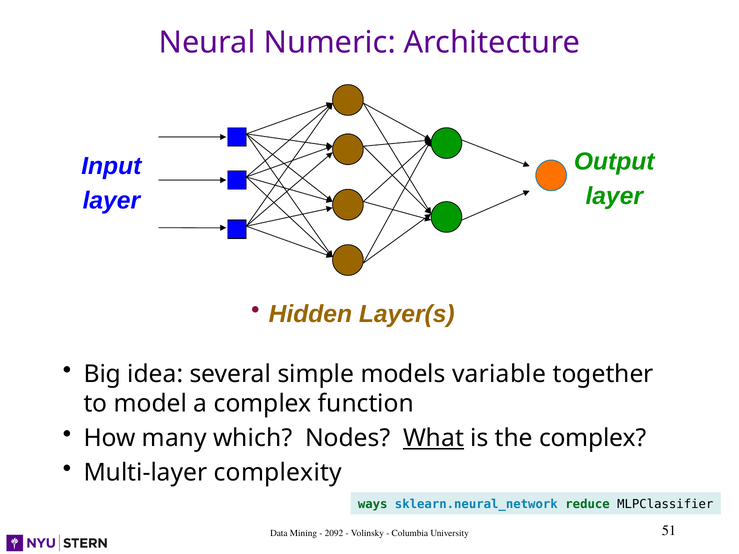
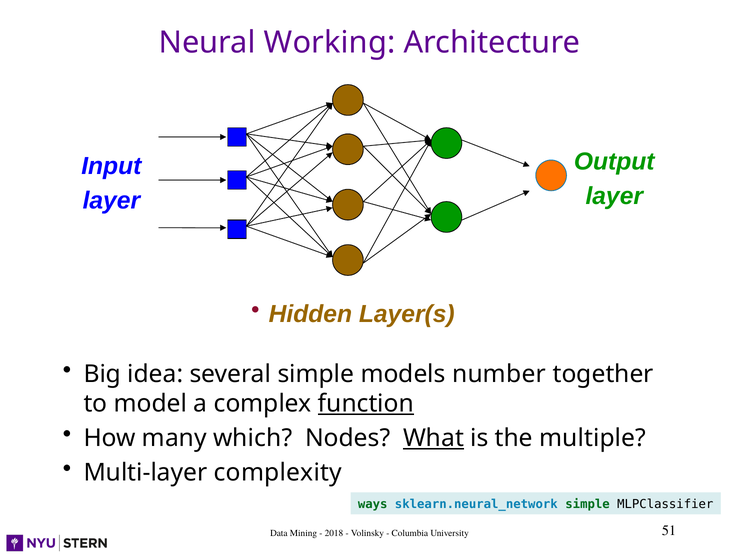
Numeric: Numeric -> Working (330, 43)
variable: variable -> number (499, 374)
function underline: none -> present (366, 404)
the complex: complex -> multiple (593, 438)
sklearn.neural_network reduce: reduce -> simple (588, 504)
2092: 2092 -> 2018 (334, 533)
